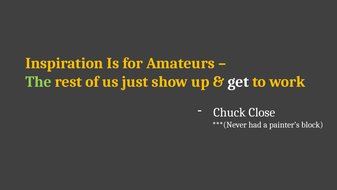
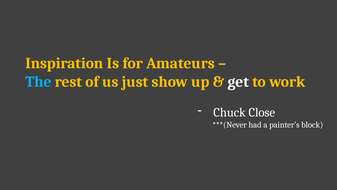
The colour: light green -> light blue (38, 82)
